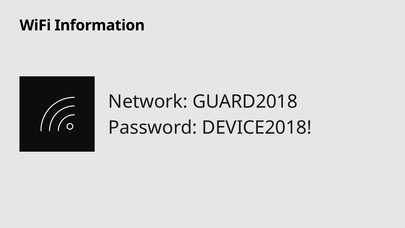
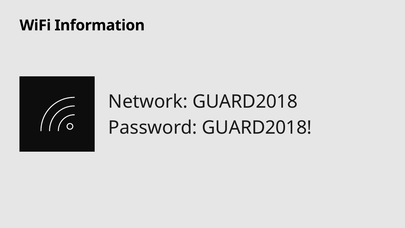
Password DEVICE2018: DEVICE2018 -> GUARD2018 (257, 128)
